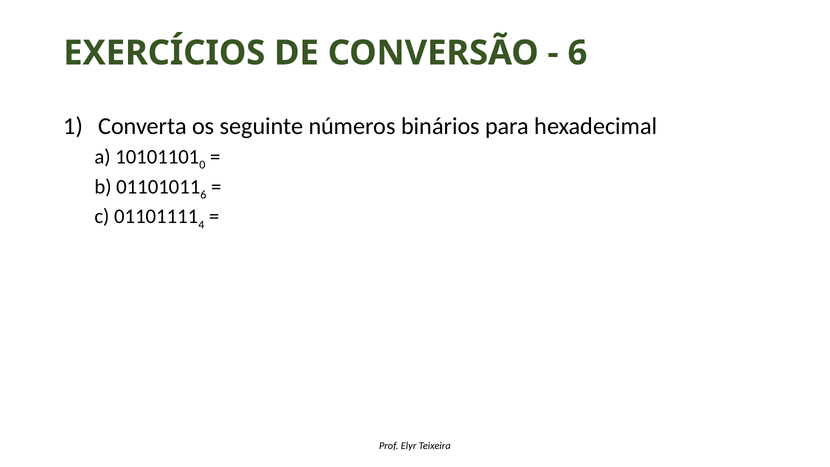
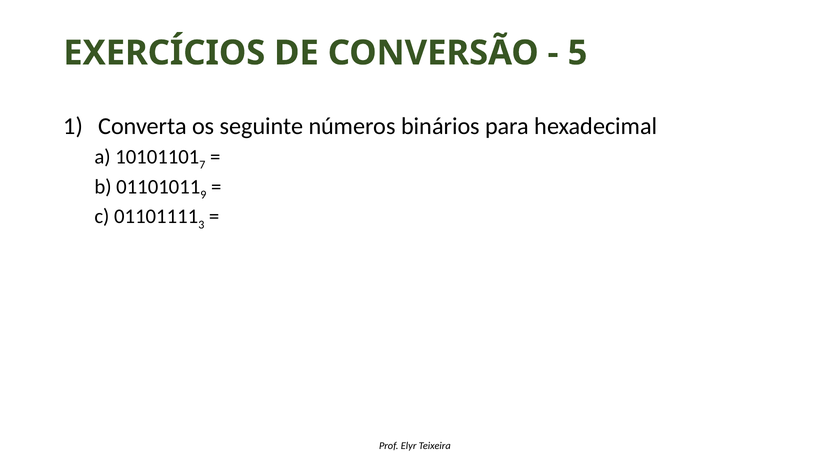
6: 6 -> 5 (577, 53)
0: 0 -> 7 (202, 165)
6: 6 -> 9 (203, 195)
4: 4 -> 3 (201, 225)
